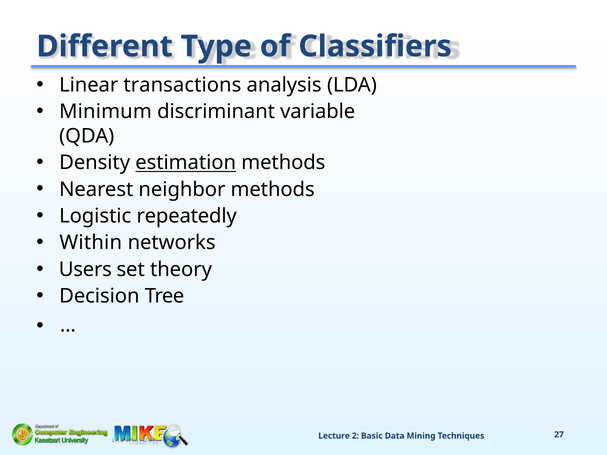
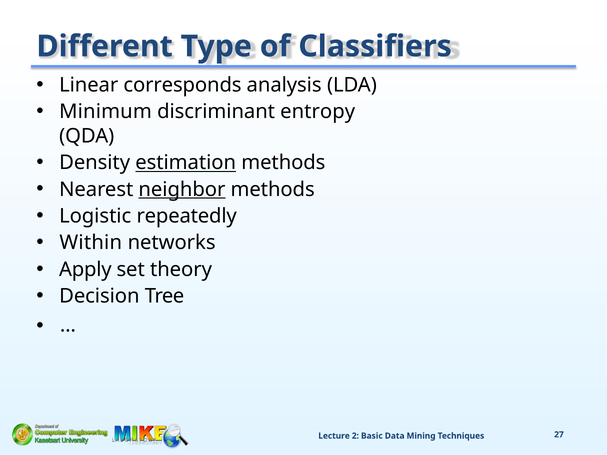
transactions: transactions -> corresponds (182, 85)
variable: variable -> entropy (318, 112)
neighbor underline: none -> present (182, 190)
Users: Users -> Apply (85, 270)
